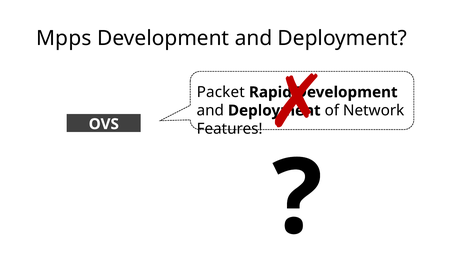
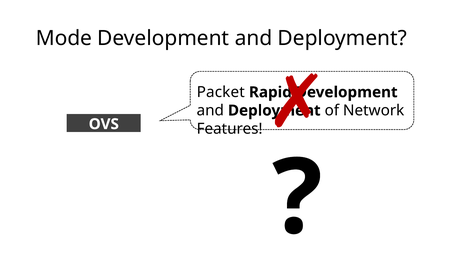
Mpps: Mpps -> Mode (64, 38)
